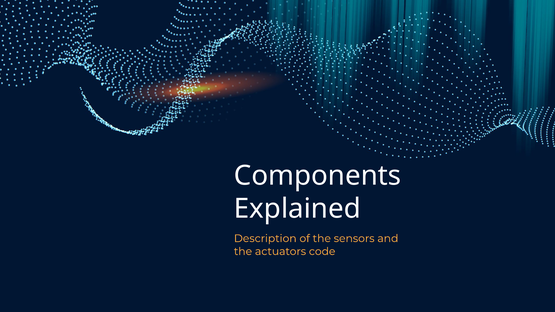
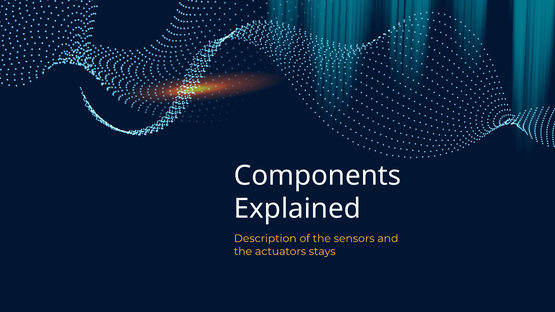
code: code -> stays (322, 252)
